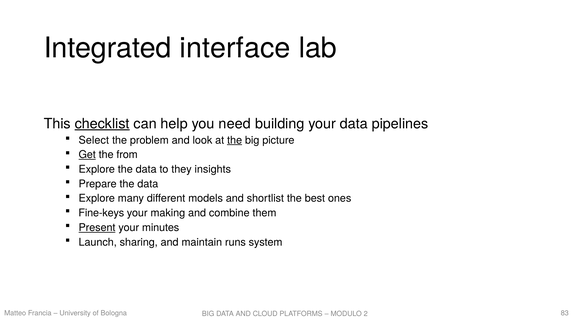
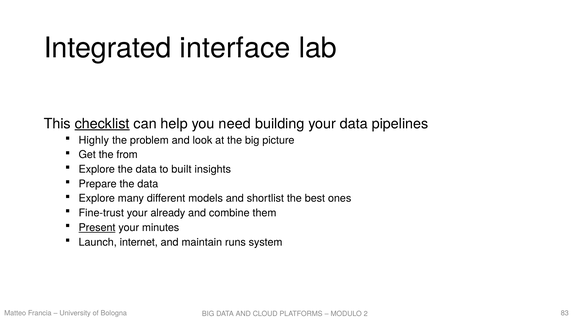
Select: Select -> Highly (94, 140)
the underline: present -> none (235, 140)
Get underline: present -> none (87, 155)
they: they -> built (181, 169)
Fine-keys: Fine-keys -> Fine-trust (101, 213)
making: making -> already (168, 213)
sharing: sharing -> internet (139, 242)
